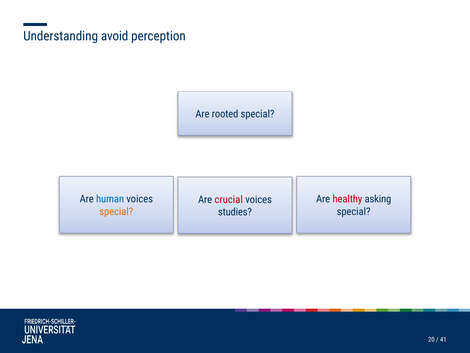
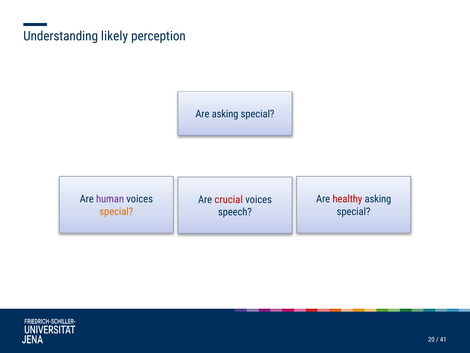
avoid: avoid -> likely (115, 36)
Are rooted: rooted -> asking (225, 114)
human colour: blue -> purple (110, 199)
studies: studies -> speech (235, 212)
